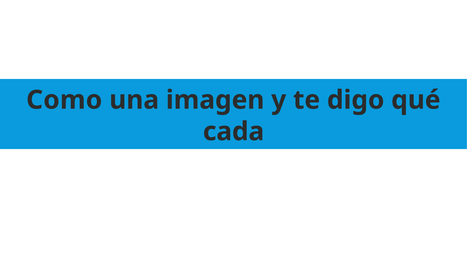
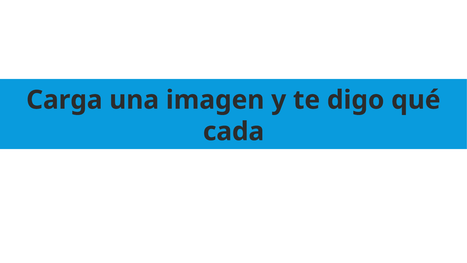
Como: Como -> Carga (64, 100)
